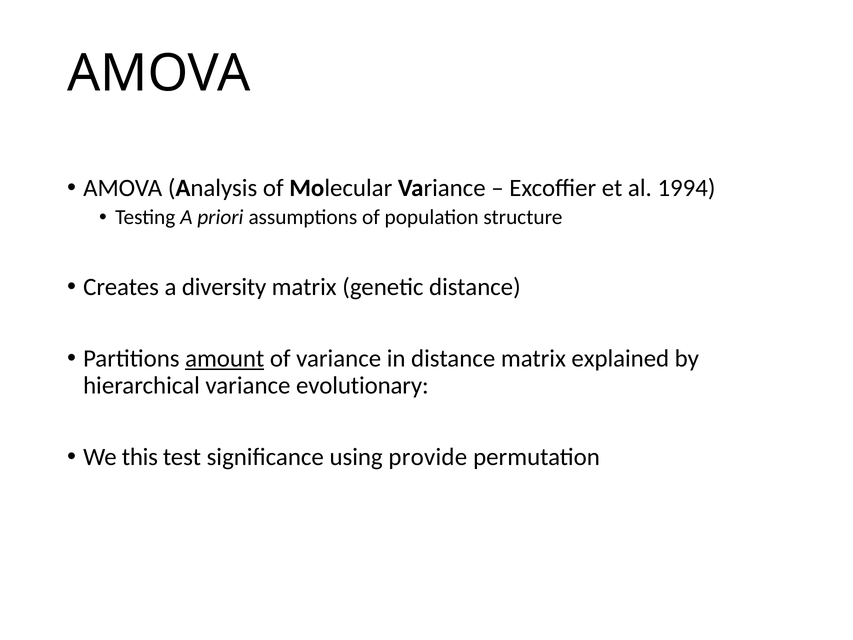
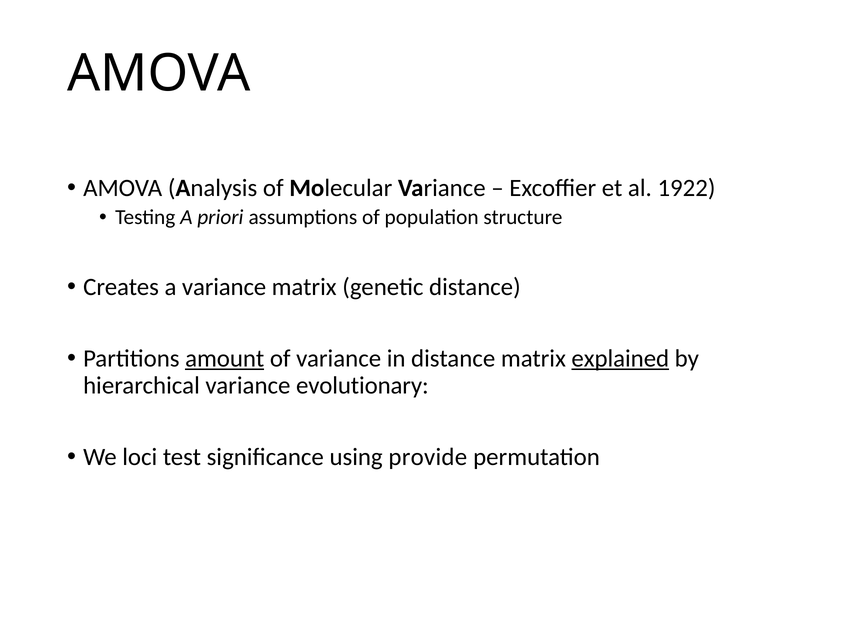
1994: 1994 -> 1922 (686, 188)
a diversity: diversity -> variance (224, 287)
explained underline: none -> present (620, 358)
this: this -> loci (140, 457)
